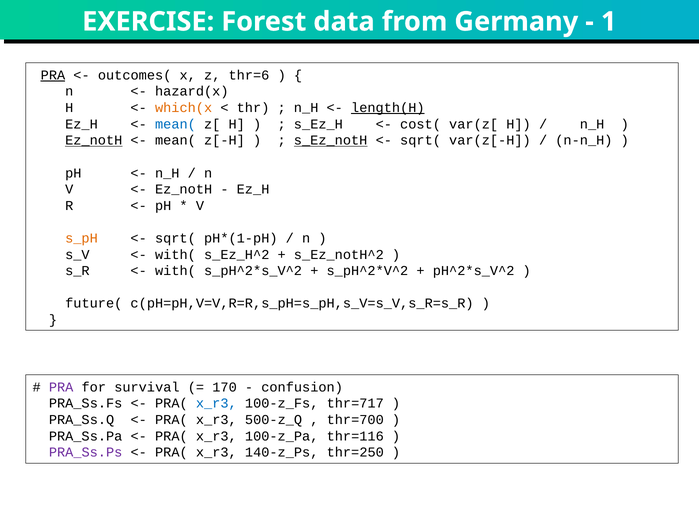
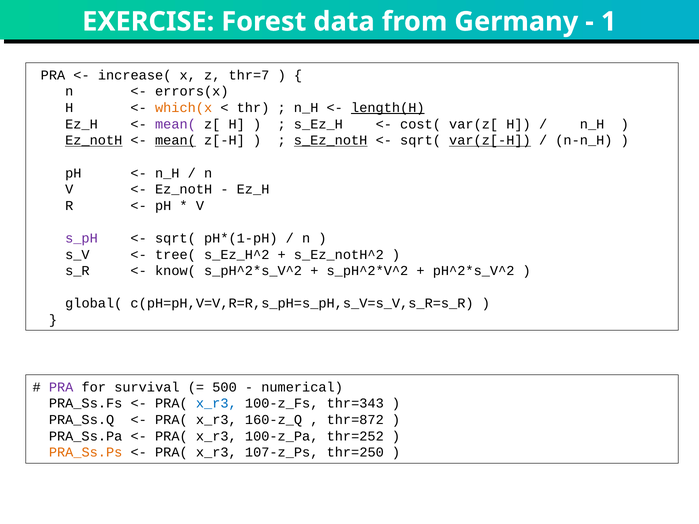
PRA underline: present -> none (53, 75)
outcomes(: outcomes( -> increase( (135, 75)
thr=6: thr=6 -> thr=7 (249, 75)
hazard(x: hazard(x -> errors(x (192, 92)
mean( colour: blue -> purple (175, 124)
mean( underline: none -> present (175, 140)
var(z[-H underline: none -> present (490, 140)
s_pH colour: orange -> purple (81, 238)
with(: with( -> tree( (175, 255)
with(: with( -> know( (175, 271)
future(: future( -> global( (94, 304)
170: 170 -> 500 (225, 387)
confusion: confusion -> numerical (302, 387)
thr=717: thr=717 -> thr=343 (355, 404)
500-z_Q: 500-z_Q -> 160-z_Q (274, 420)
thr=700: thr=700 -> thr=872 (355, 420)
thr=116: thr=116 -> thr=252 (355, 436)
PRA_Ss.Ps colour: purple -> orange (86, 453)
140-z_Ps: 140-z_Ps -> 107-z_Ps (282, 453)
